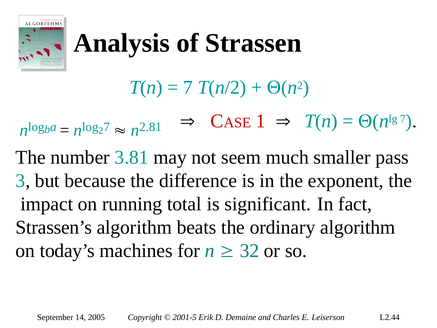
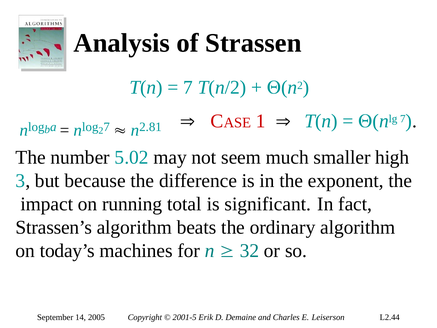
3.81: 3.81 -> 5.02 (132, 157)
pass: pass -> high (392, 157)
